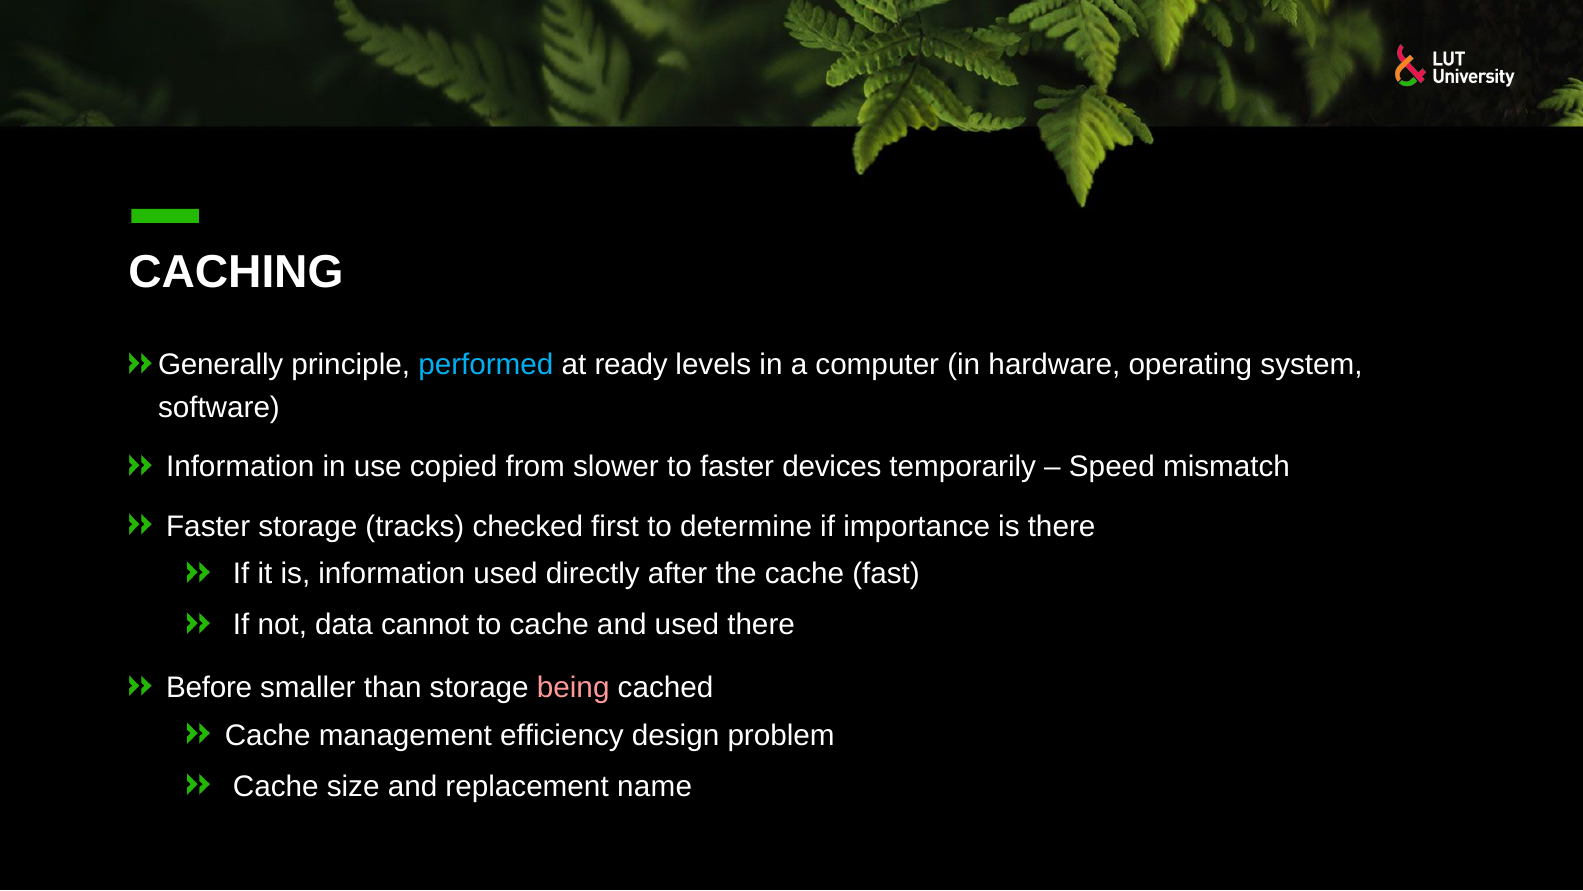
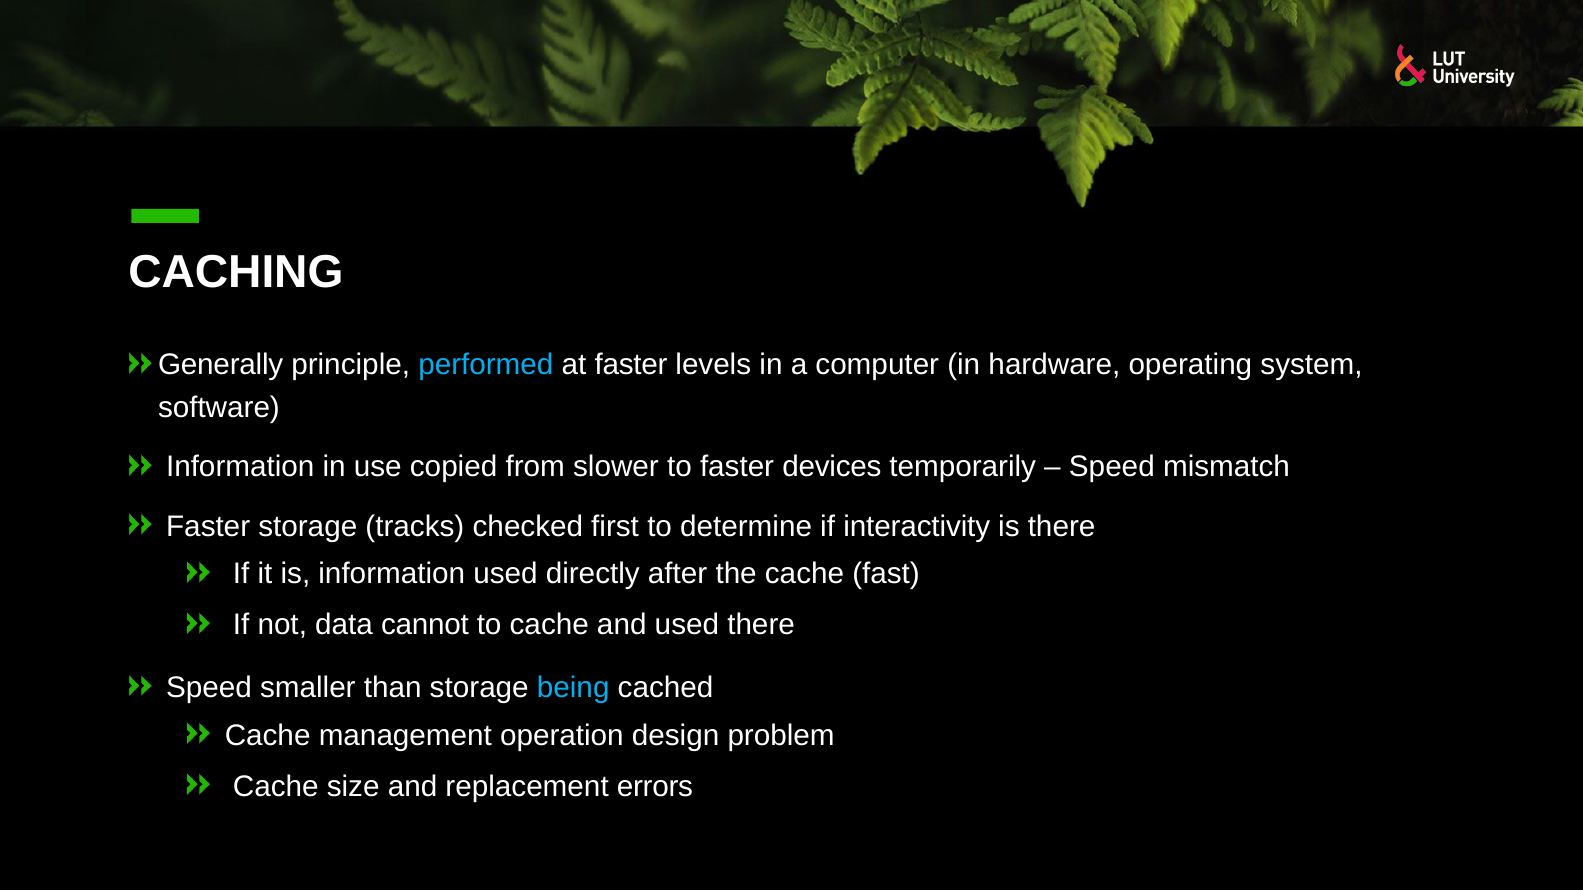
at ready: ready -> faster (631, 365)
importance: importance -> interactivity (917, 526)
Before: Before -> Speed (209, 687)
being colour: pink -> light blue (573, 687)
efficiency: efficiency -> operation (562, 735)
name: name -> errors (655, 786)
